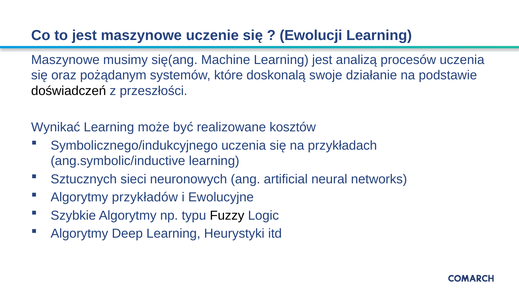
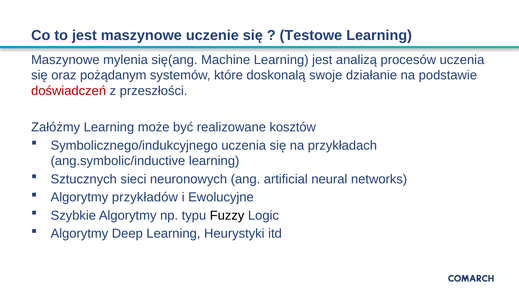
Ewolucji: Ewolucji -> Testowe (311, 35)
musimy: musimy -> mylenia (126, 60)
doświadczeń colour: black -> red (69, 91)
Wynikać: Wynikać -> Załóżmy (56, 127)
